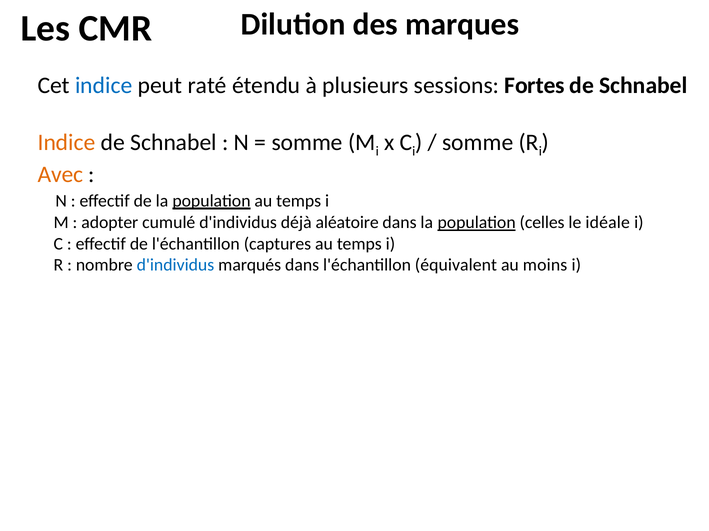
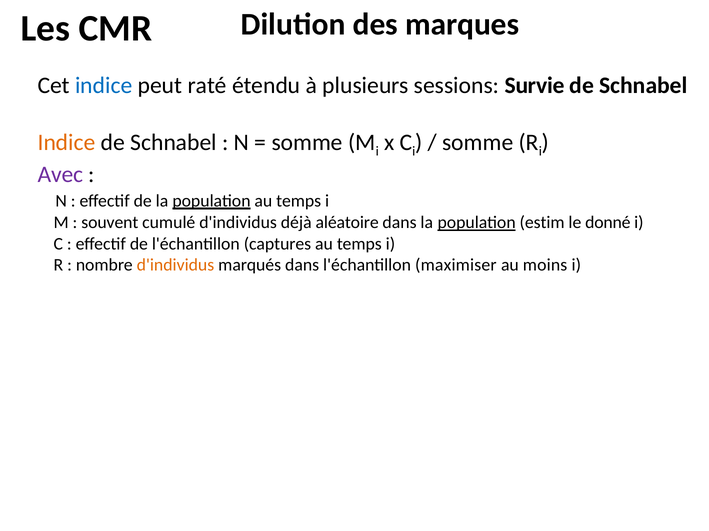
Fortes: Fortes -> Survie (535, 86)
Avec colour: orange -> purple (60, 175)
adopter: adopter -> souvent (110, 223)
celles: celles -> estim (542, 223)
idéale: idéale -> donné (608, 223)
d'individus colour: blue -> orange (175, 265)
équivalent: équivalent -> maximiser (456, 265)
